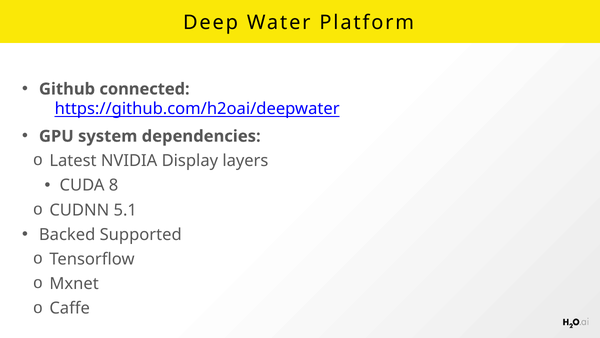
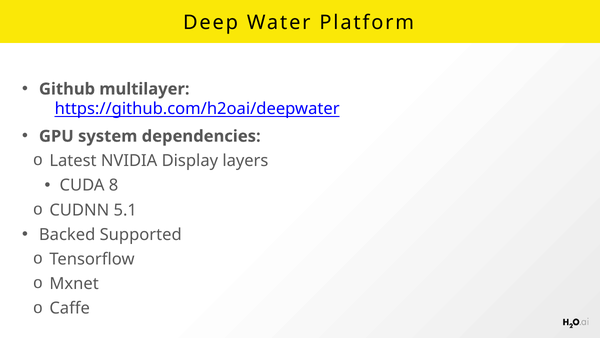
connected: connected -> multilayer (144, 89)
